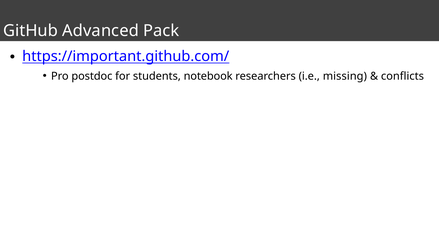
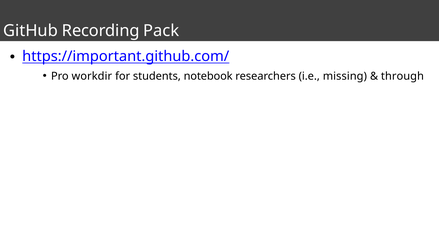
Advanced: Advanced -> Recording (101, 31)
postdoc: postdoc -> workdir (92, 76)
conflicts: conflicts -> through (402, 76)
